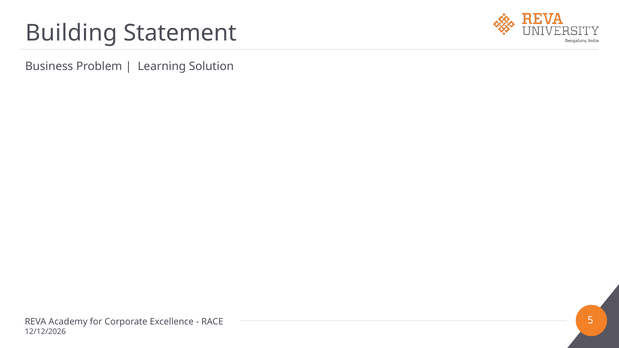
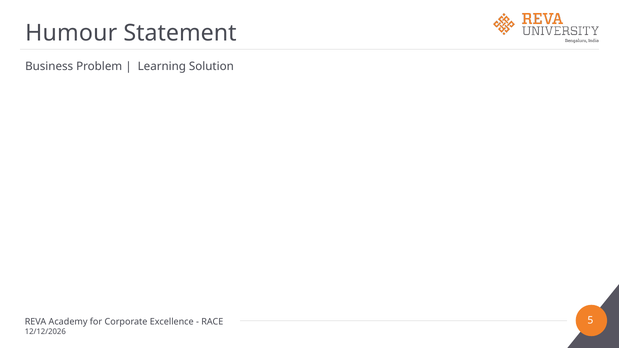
Building: Building -> Humour (71, 33)
